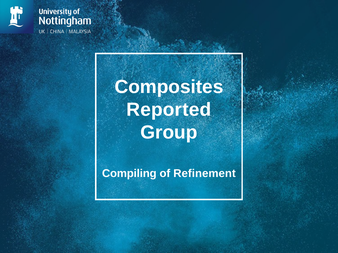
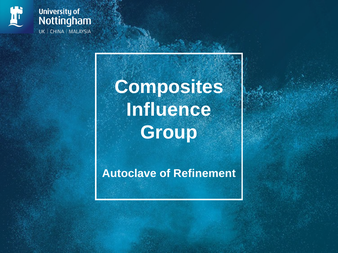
Reported: Reported -> Influence (169, 110)
Compiling: Compiling -> Autoclave (129, 174)
